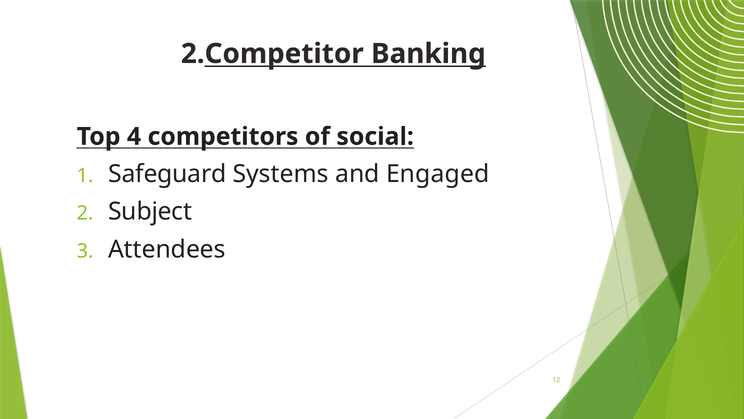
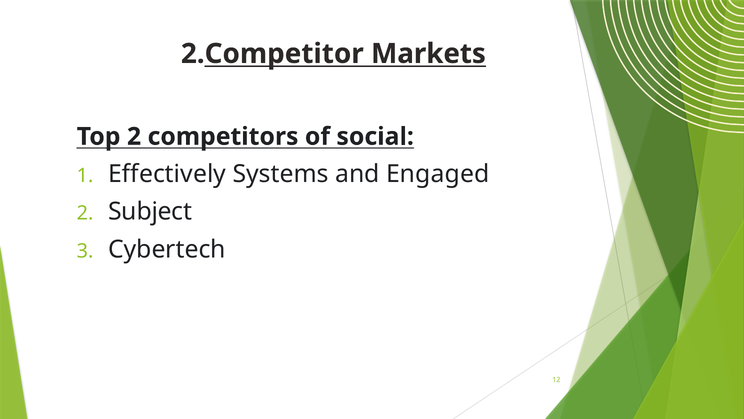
Banking: Banking -> Markets (428, 54)
Top 4: 4 -> 2 (134, 136)
Safeguard: Safeguard -> Effectively (167, 174)
Attendees: Attendees -> Cybertech (167, 249)
